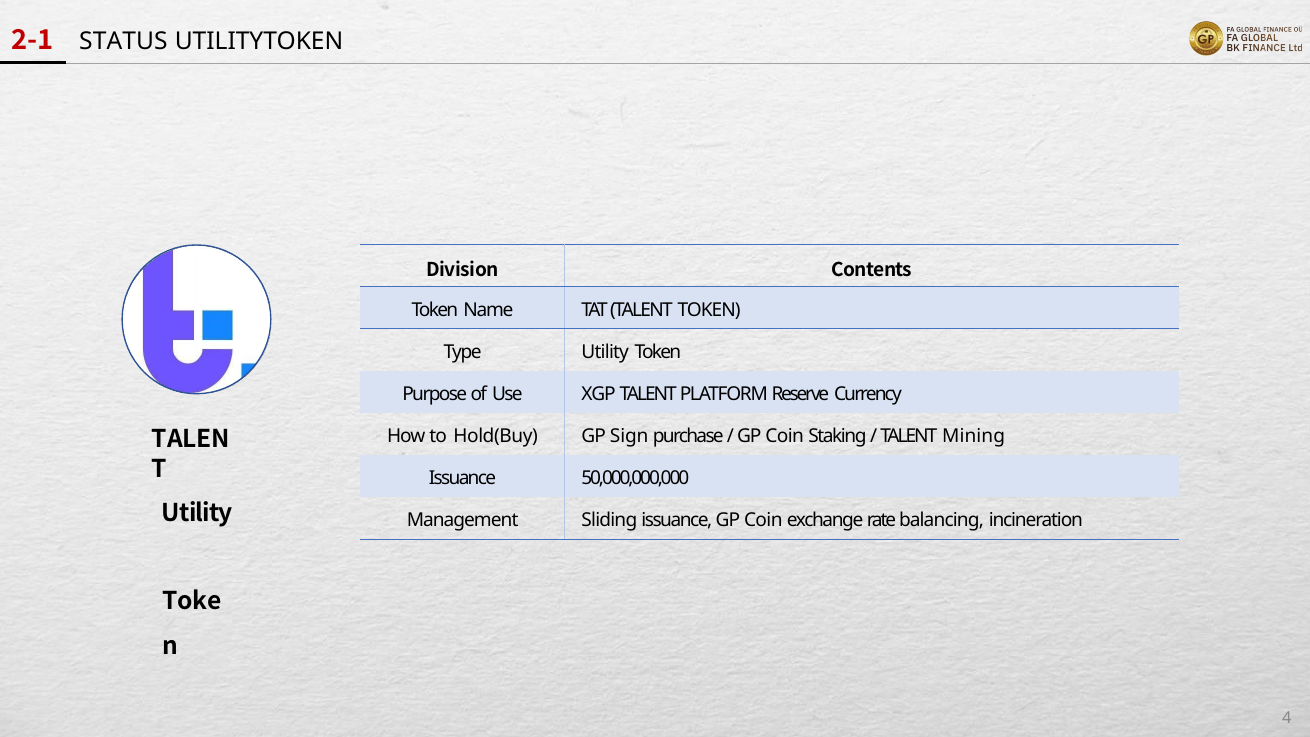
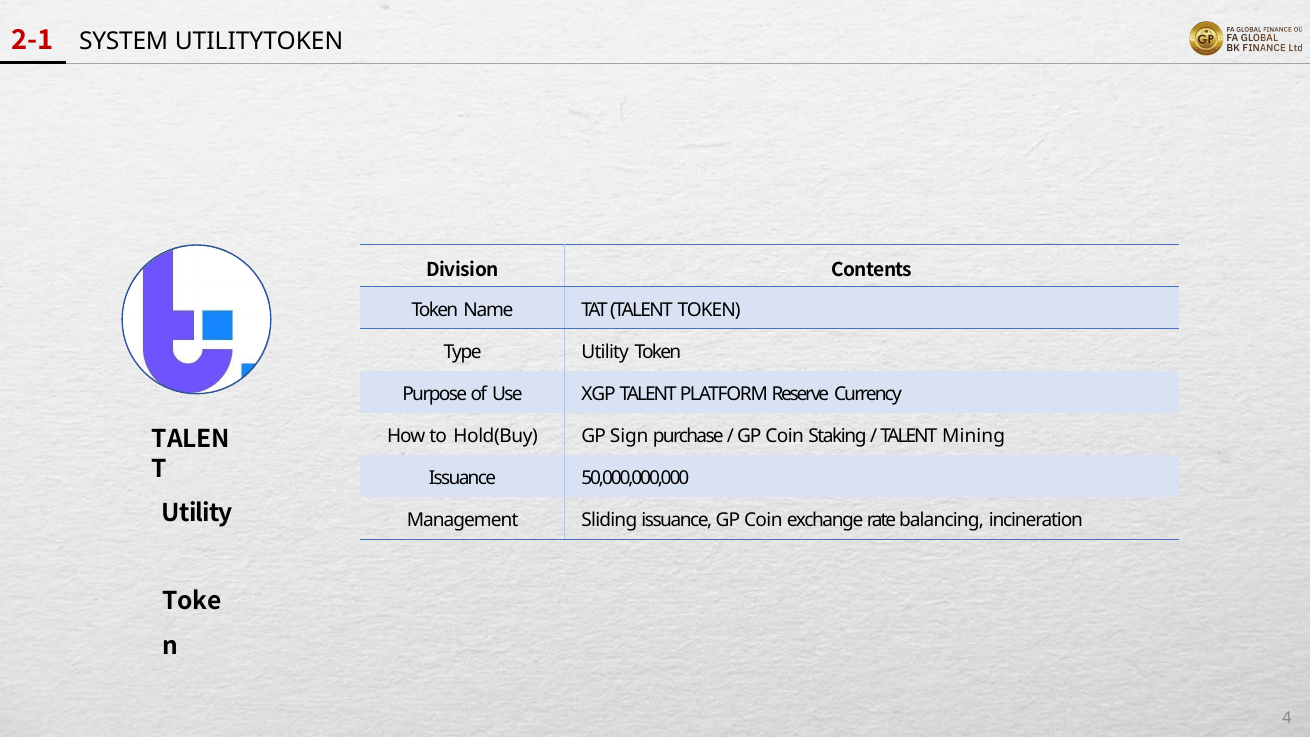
STATUS: STATUS -> SYSTEM (124, 42)
